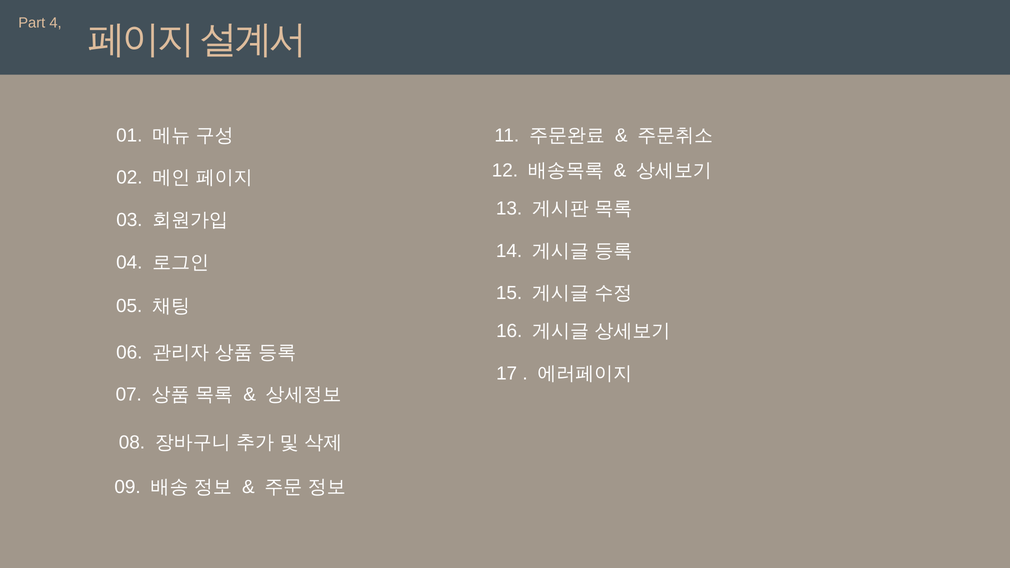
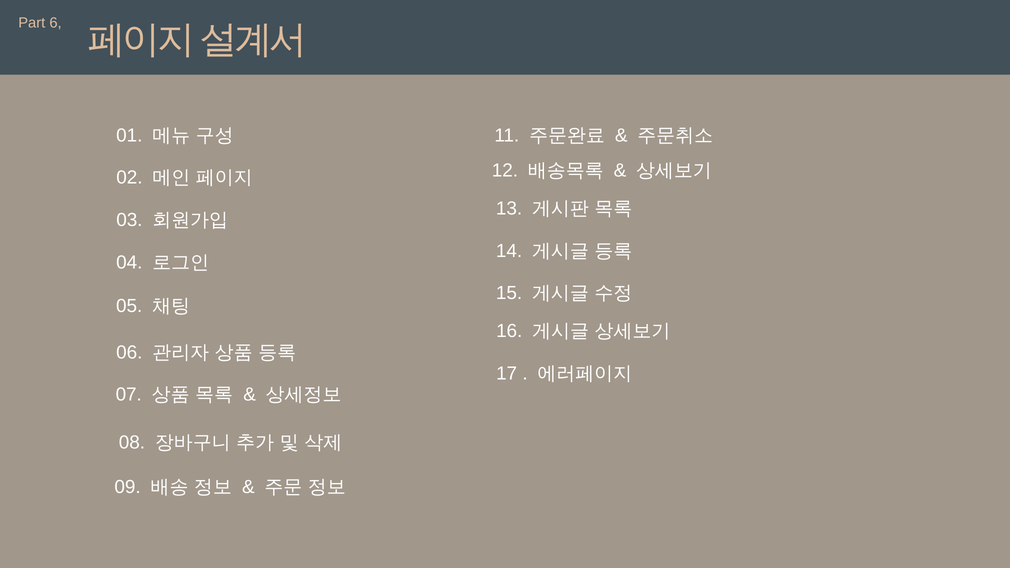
4: 4 -> 6 (56, 23)
